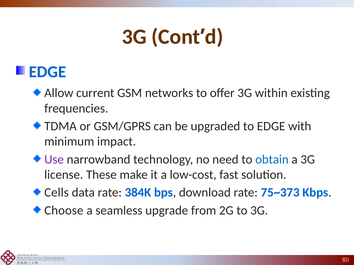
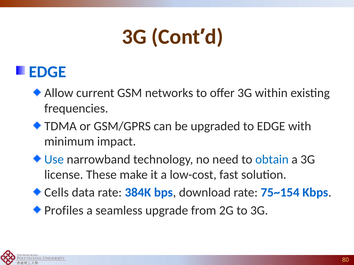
Use colour: purple -> blue (54, 160)
75~373: 75~373 -> 75~154 (280, 193)
Choose: Choose -> Profiles (64, 211)
